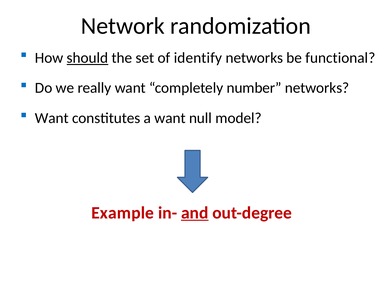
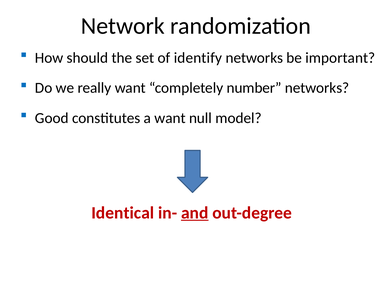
should underline: present -> none (87, 58)
functional: functional -> important (340, 58)
Want: Want -> Good (52, 118)
Example: Example -> Identical (123, 213)
